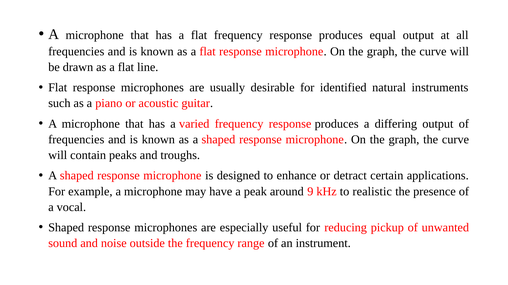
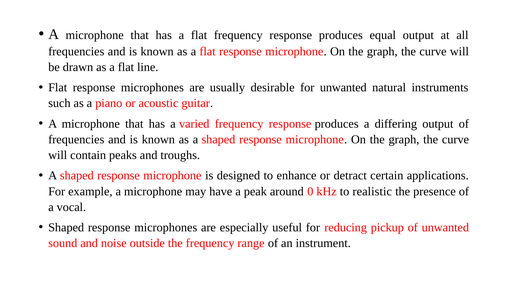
for identified: identified -> unwanted (343, 88)
9: 9 -> 0 (310, 192)
